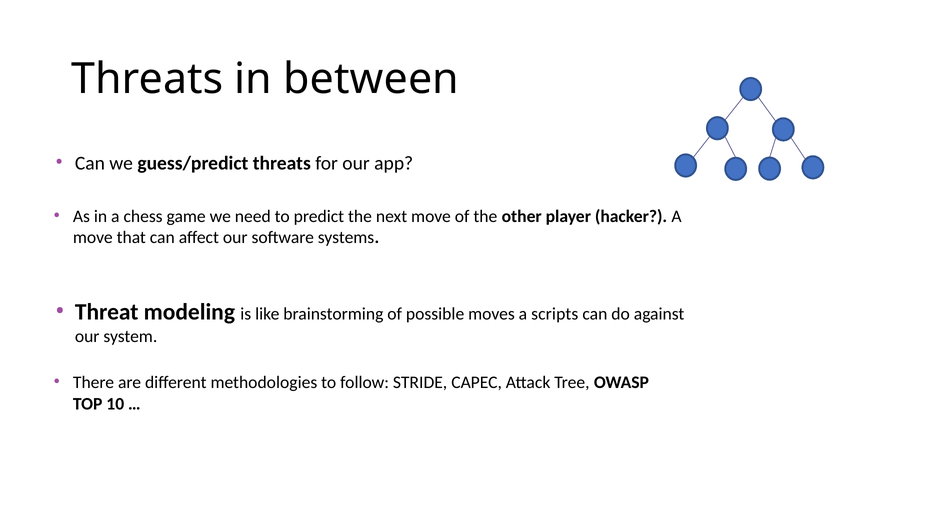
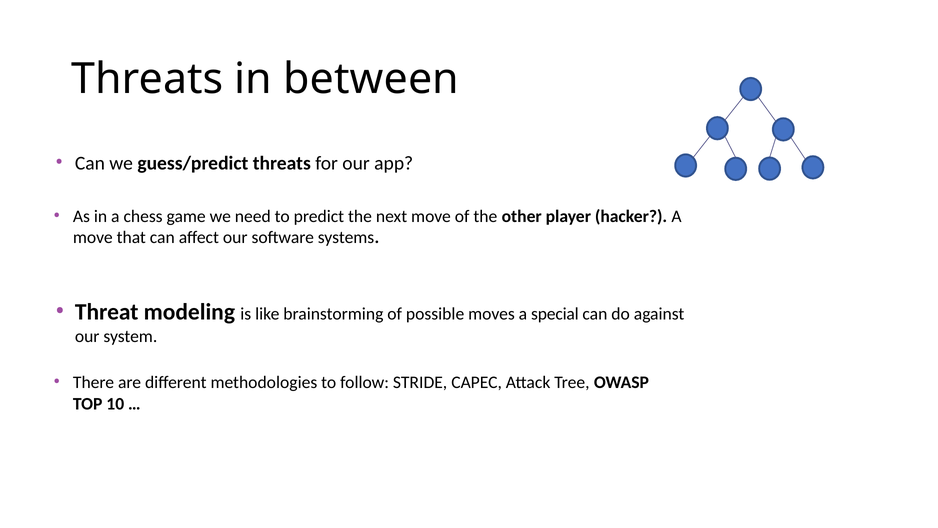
scripts: scripts -> special (555, 314)
